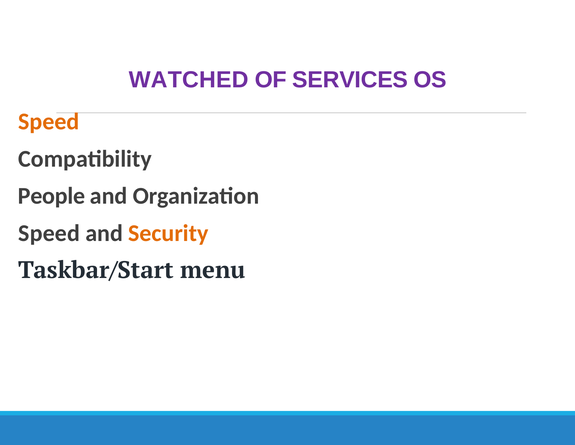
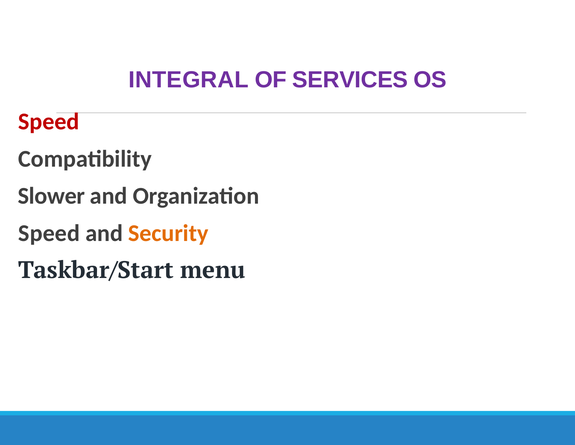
WATCHED: WATCHED -> INTEGRAL (189, 80)
Speed colour: orange -> red (49, 122)
People: People -> Slower (52, 196)
